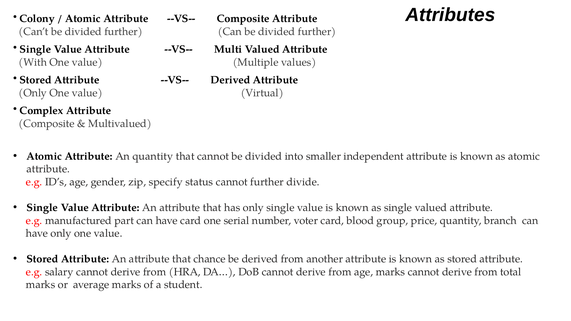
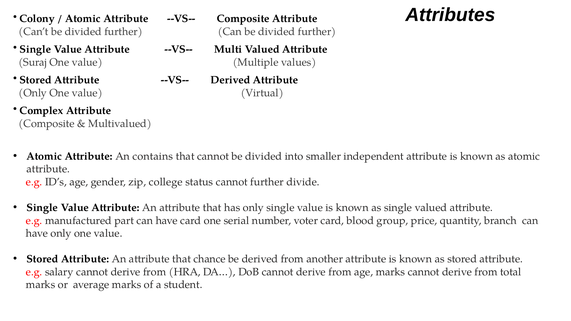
With: With -> Suraj (33, 62)
An quantity: quantity -> contains (153, 156)
specify: specify -> college (166, 182)
